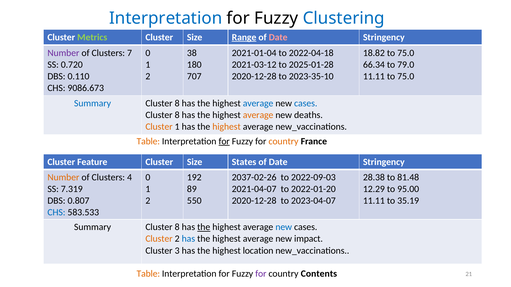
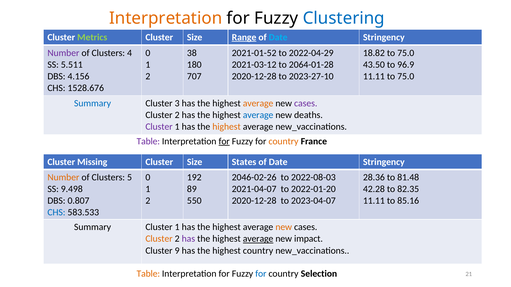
Interpretation colour: blue -> orange (166, 18)
Date colour: pink -> light blue (278, 37)
7: 7 -> 4 (130, 53)
2021-01-04: 2021-01-04 -> 2021-01-52 (254, 53)
2022-04-18: 2022-04-18 -> 2022-04-29 (311, 53)
0.720: 0.720 -> 5.511 (72, 65)
2025-01-28: 2025-01-28 -> 2064-01-28 (311, 65)
66.34: 66.34 -> 43.50 (374, 65)
79.0: 79.0 -> 96.9 (406, 65)
0.110: 0.110 -> 4.156 (78, 76)
2023-35-10: 2023-35-10 -> 2023-27-10 (311, 76)
9086.673: 9086.673 -> 1528.676 (86, 88)
8: 8 -> 3 (177, 104)
average colour: blue -> orange (258, 104)
cases colour: blue -> purple (306, 104)
8: 8 -> 2 (177, 115)
average colour: orange -> blue (258, 115)
Cluster colour: orange -> purple (159, 127)
Table colour: orange -> purple (148, 141)
Feature: Feature -> Missing (92, 162)
4: 4 -> 5 (130, 178)
2037-02-26: 2037-02-26 -> 2046-02-26 (254, 178)
2022-09-03: 2022-09-03 -> 2022-08-03 (313, 178)
28.38: 28.38 -> 28.36 (374, 178)
7.319: 7.319 -> 9.498 (72, 189)
12.29: 12.29 -> 42.28 (374, 189)
95.00: 95.00 -> 82.35 (408, 189)
35.19: 35.19 -> 85.16 (408, 201)
8: 8 -> 1 (177, 228)
the underline: present -> none (204, 228)
new colour: blue -> orange (284, 228)
has colour: blue -> purple (188, 239)
average underline: none -> present (258, 239)
3: 3 -> 9 (177, 251)
highest location: location -> country (258, 251)
for colour: purple -> blue (261, 274)
Contents: Contents -> Selection (319, 274)
